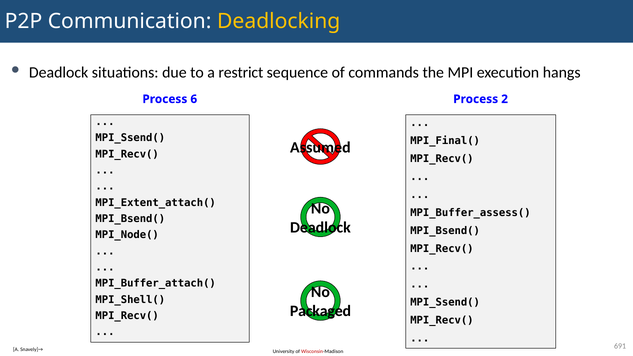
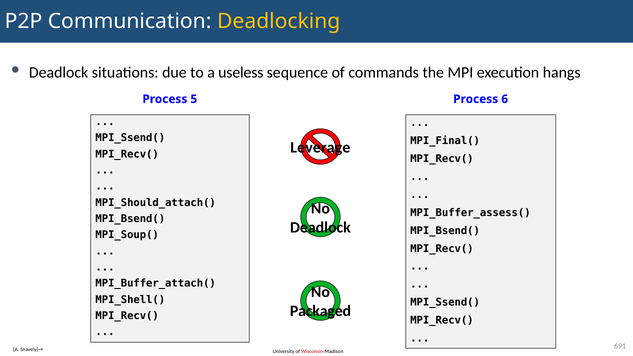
restrict: restrict -> useless (241, 72)
6: 6 -> 5 (194, 99)
2: 2 -> 6 (505, 99)
Assumed: Assumed -> Leverage (320, 148)
MPI_Extent_attach(: MPI_Extent_attach( -> MPI_Should_attach( (156, 203)
MPI_Node(: MPI_Node( -> MPI_Soup( (127, 235)
